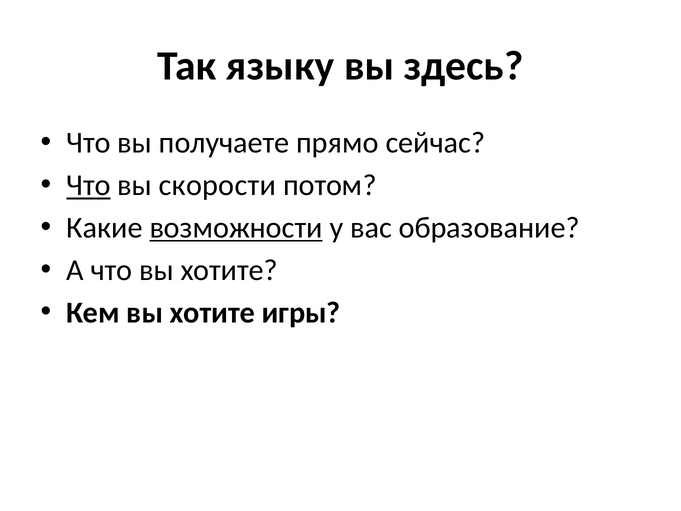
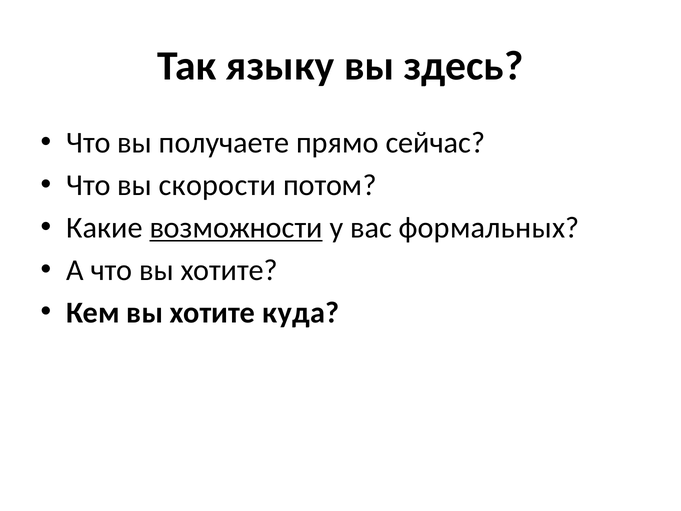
Что underline: present -> none (89, 185)
образование: образование -> формальных (489, 228)
игры: игры -> куда (301, 312)
